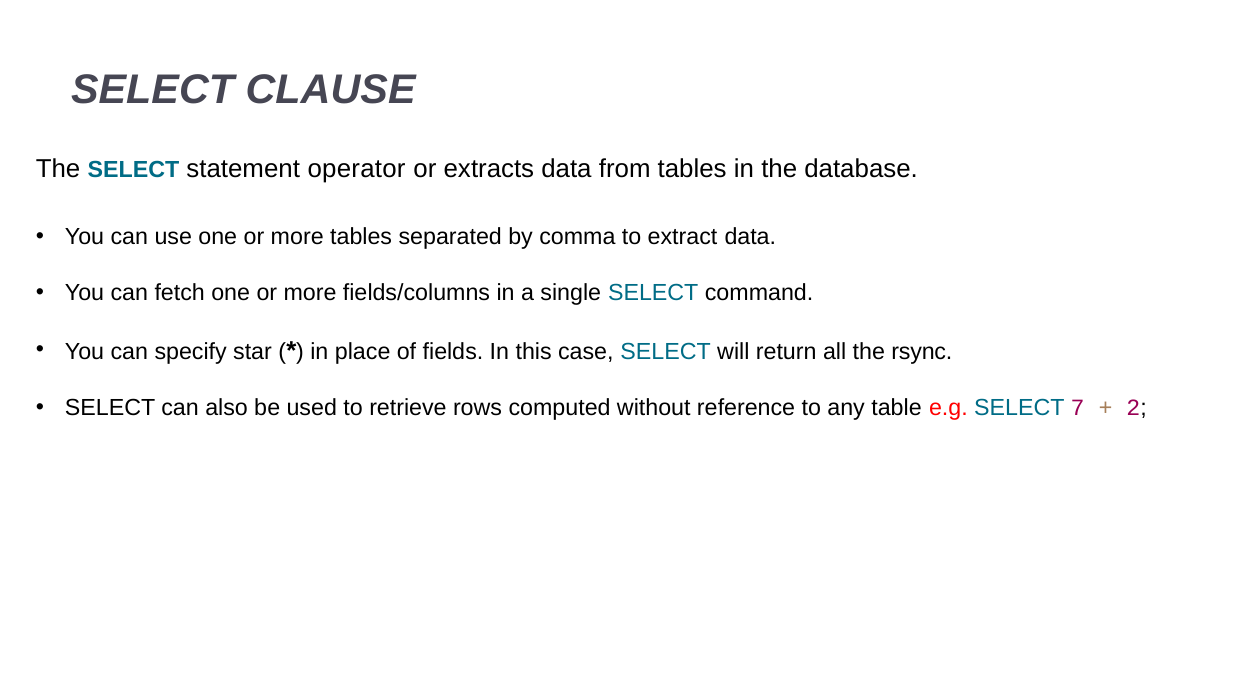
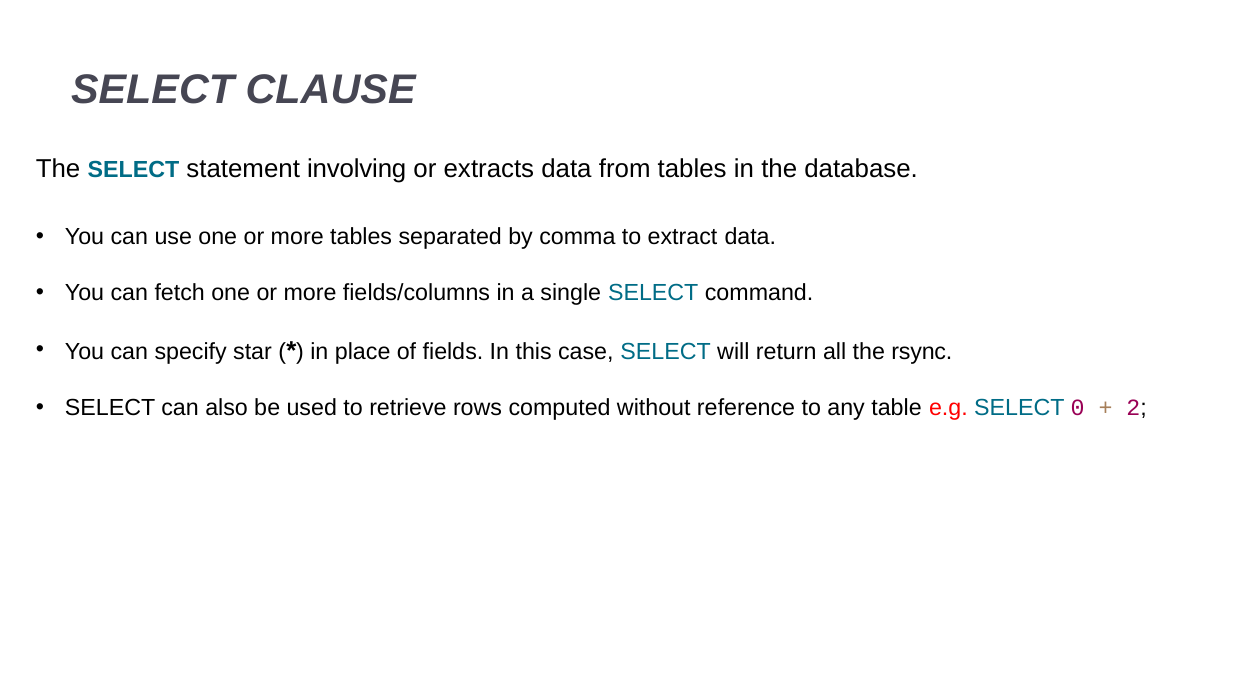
operator: operator -> involving (357, 168)
7: 7 -> 0 (1078, 408)
